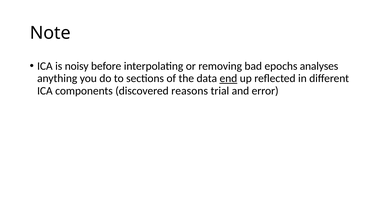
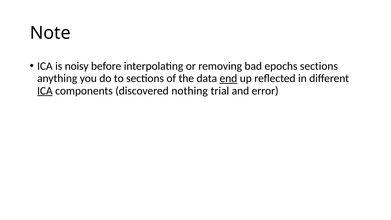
epochs analyses: analyses -> sections (319, 66)
ICA underline: none -> present (45, 91)
reasons: reasons -> nothing (190, 91)
